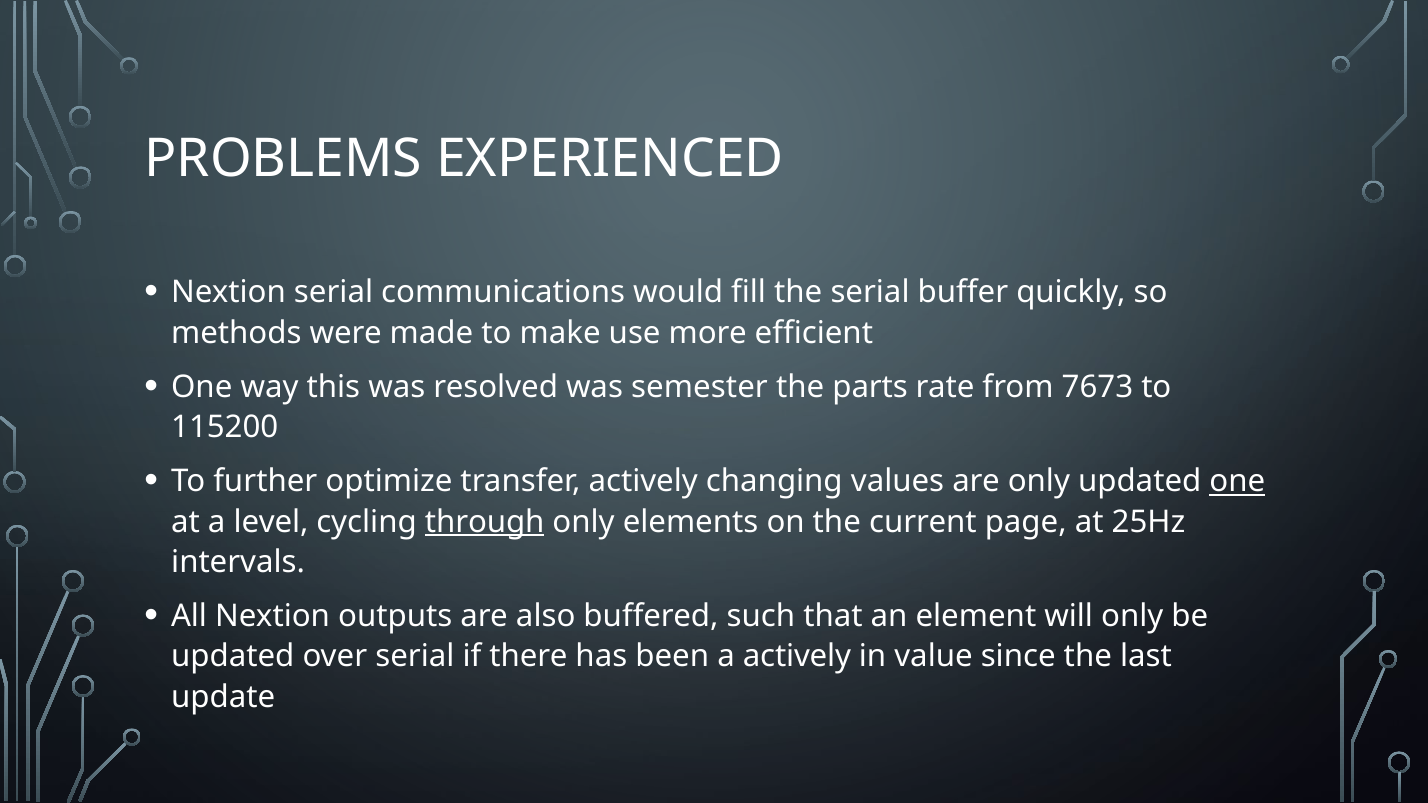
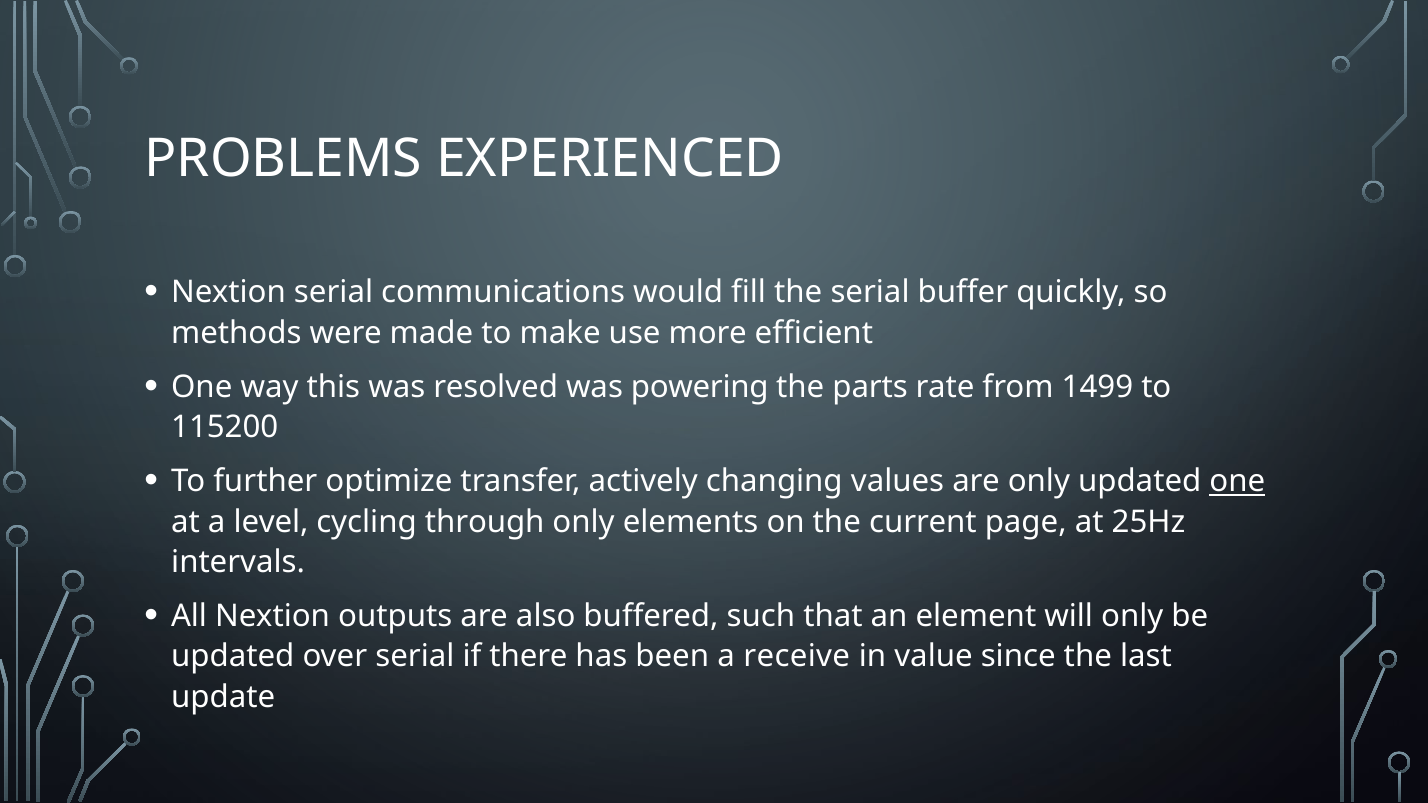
semester: semester -> powering (700, 387)
7673: 7673 -> 1499 (1097, 387)
through underline: present -> none (485, 522)
a actively: actively -> receive (797, 657)
